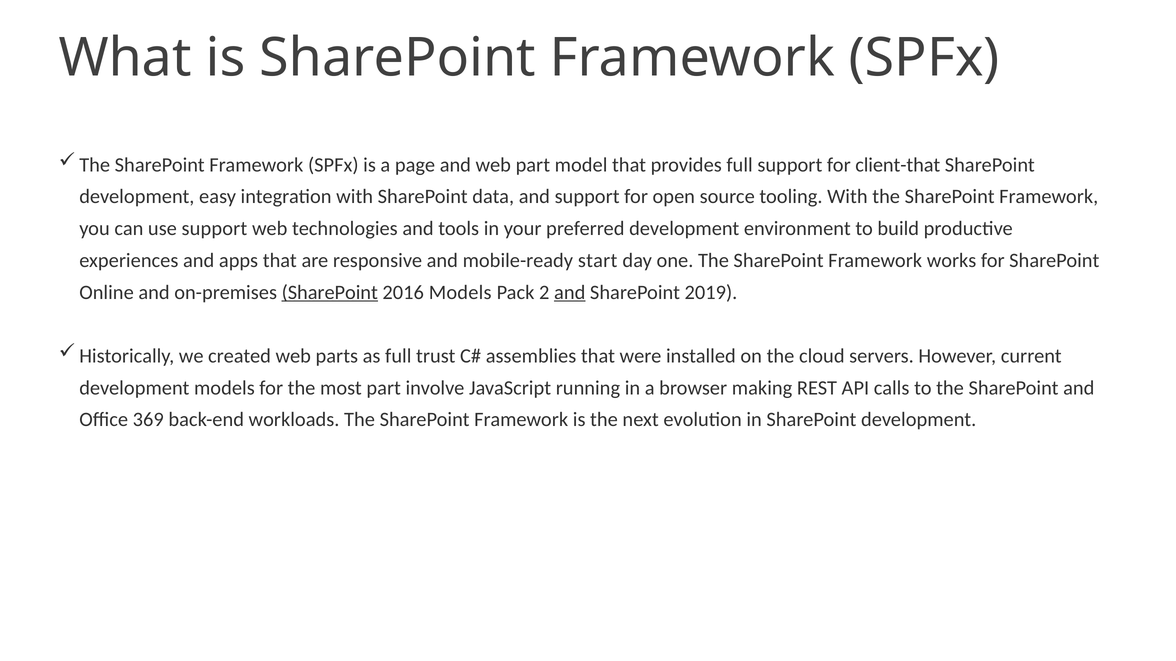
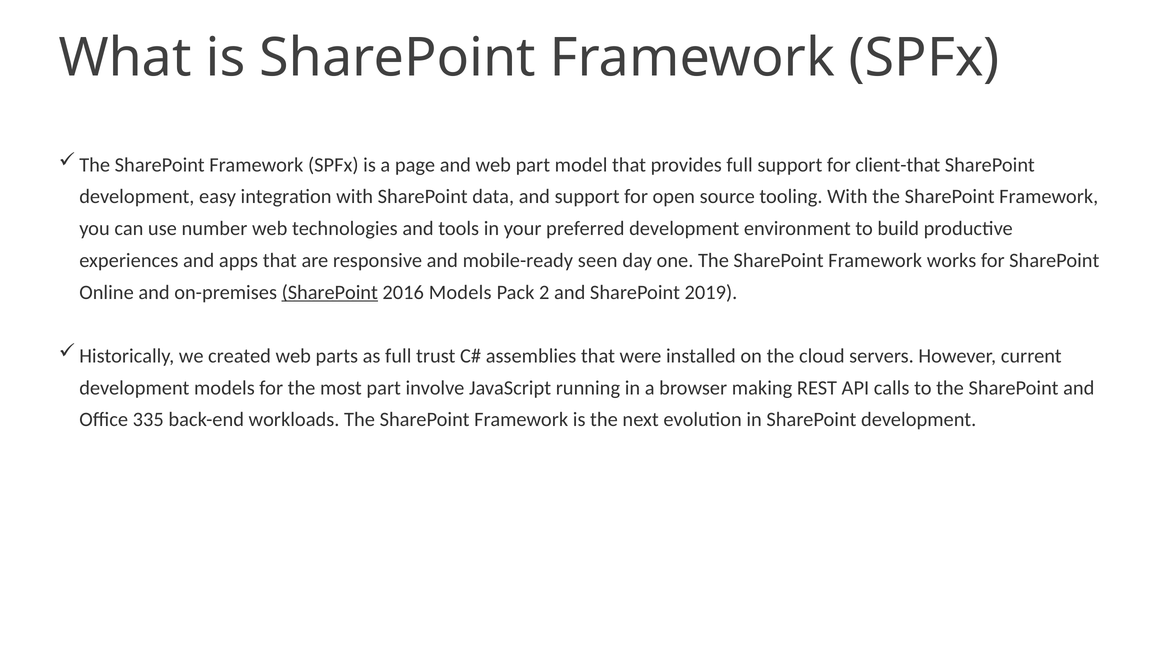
use support: support -> number (214, 229)
start: start -> seen (598, 261)
and underline: present -> none (570, 292)
369: 369 -> 335 (148, 420)
